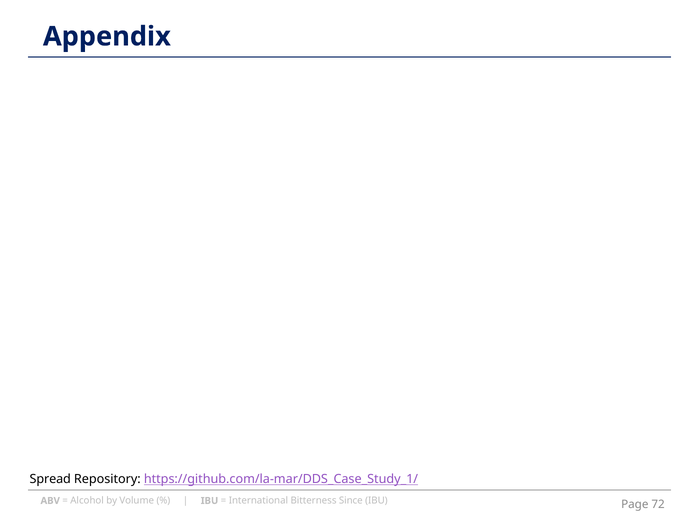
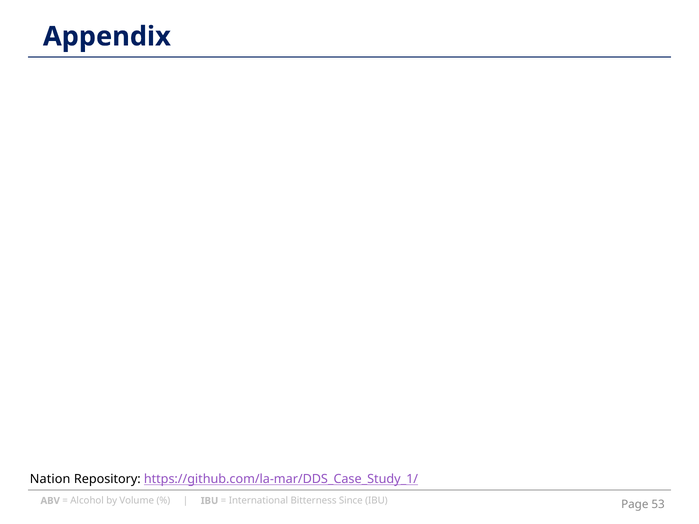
Spread: Spread -> Nation (50, 479)
72: 72 -> 53 (658, 505)
